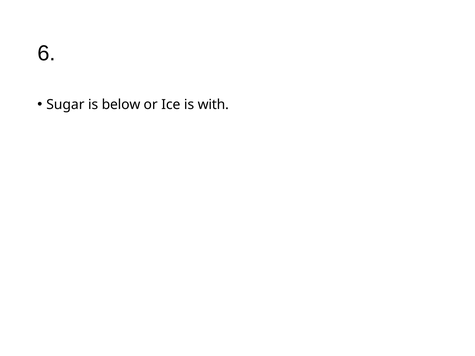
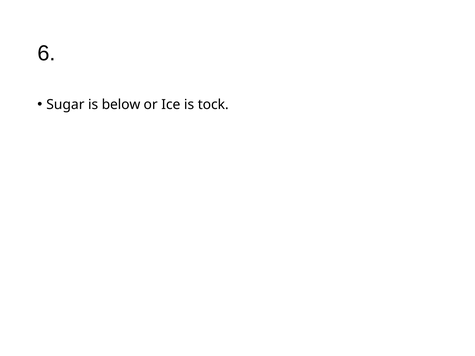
with: with -> tock (213, 105)
